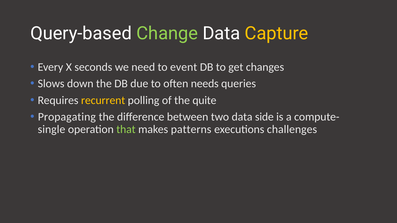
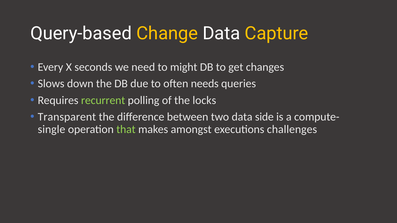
Change colour: light green -> yellow (167, 33)
event: event -> might (184, 67)
recurrent colour: yellow -> light green (103, 100)
quite: quite -> locks (204, 100)
Propagating: Propagating -> Transparent (67, 117)
patterns: patterns -> amongst (191, 129)
